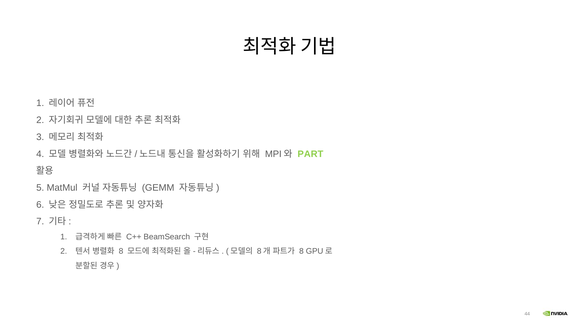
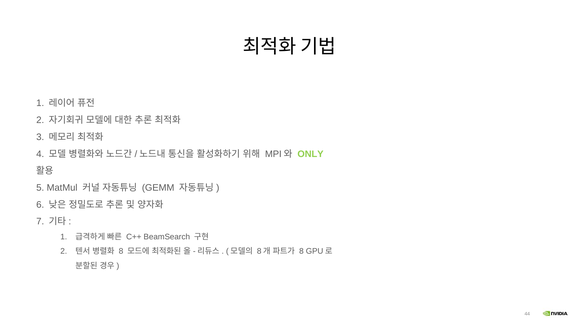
PART: PART -> ONLY (311, 154)
